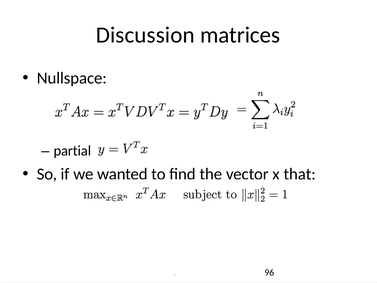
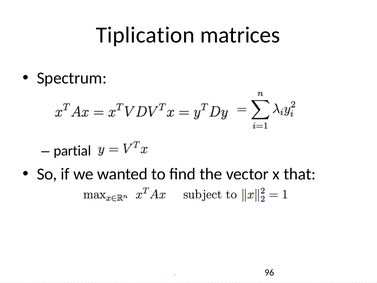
Discussion: Discussion -> Tiplication (145, 35)
Nullspace: Nullspace -> Spectrum (72, 78)
